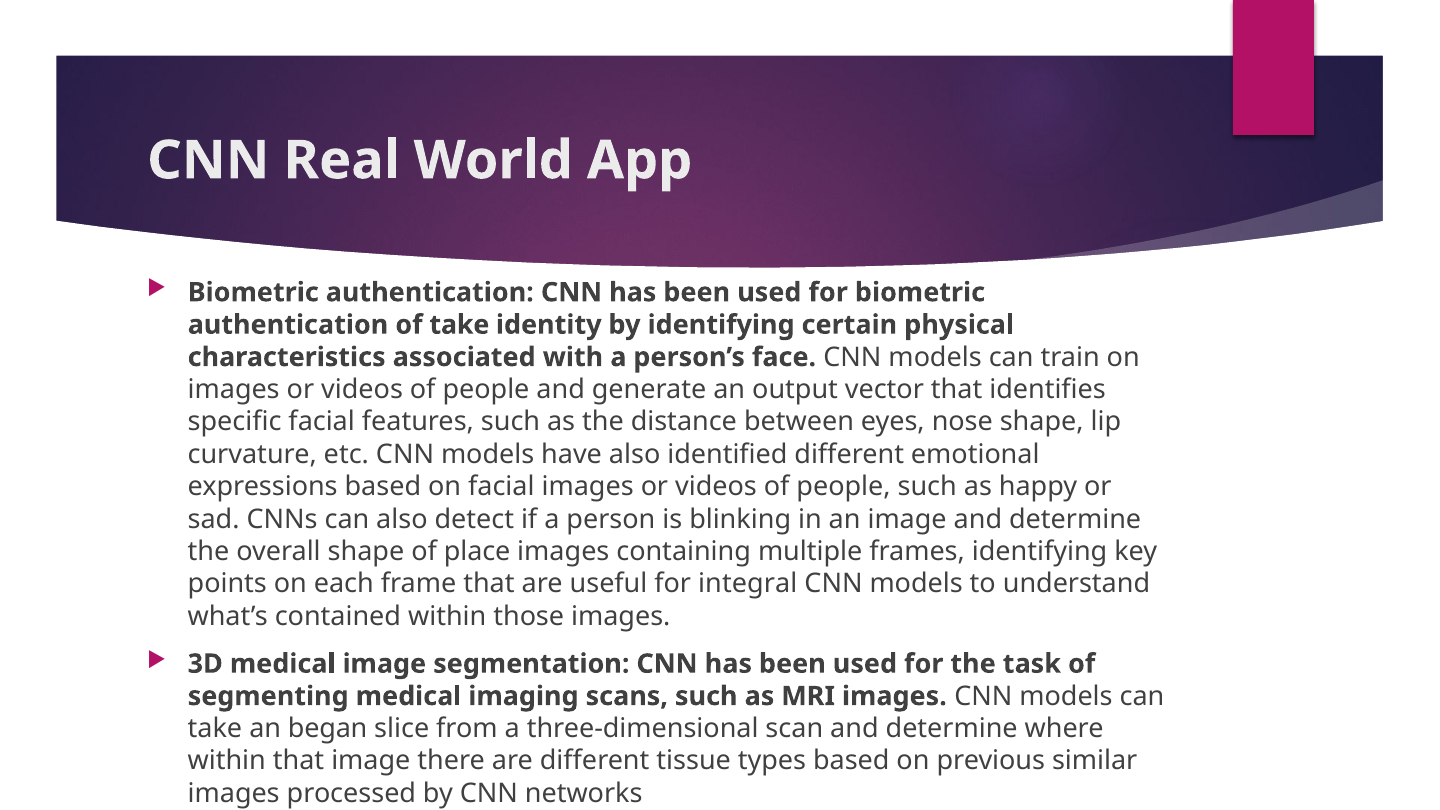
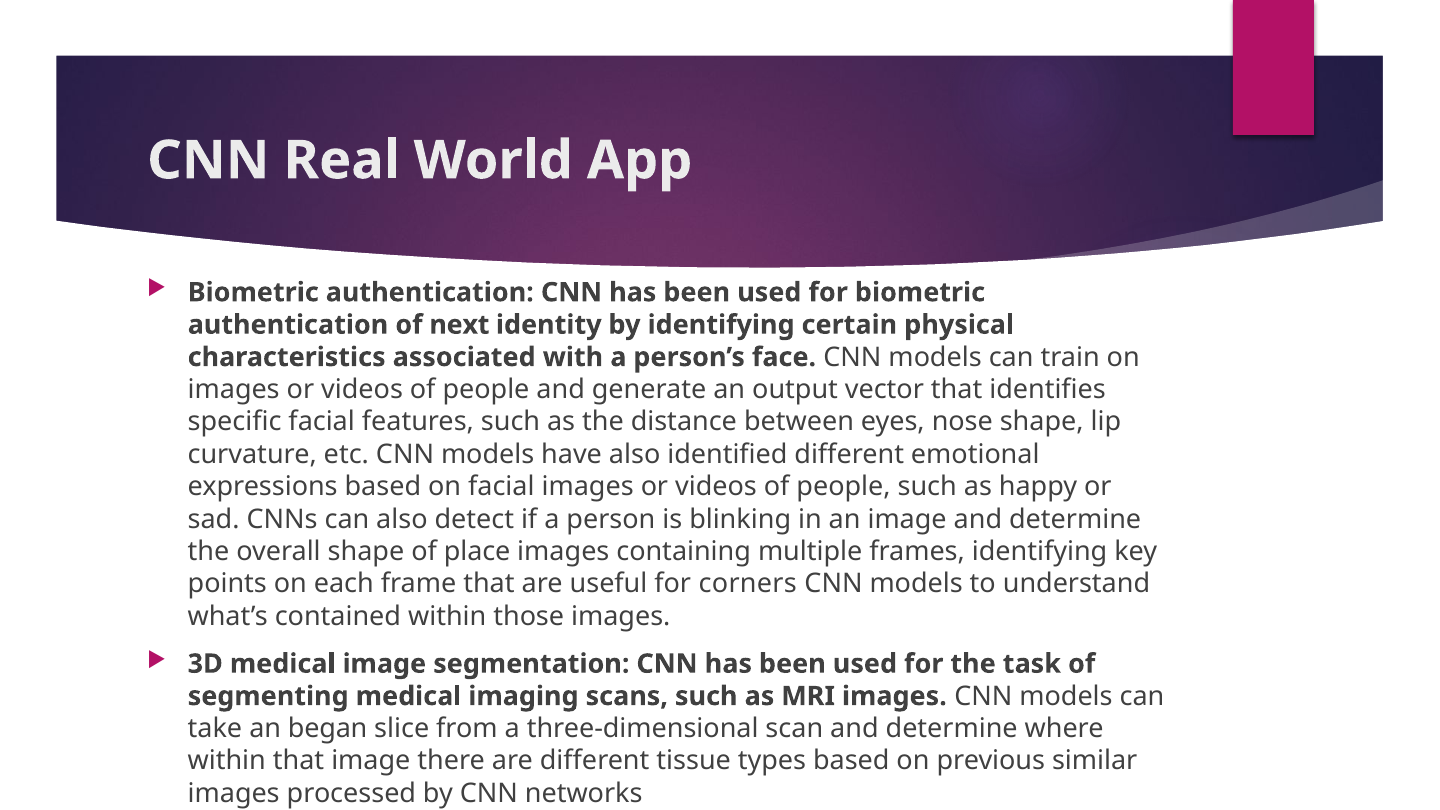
of take: take -> next (459, 325)
integral: integral -> corners (748, 584)
